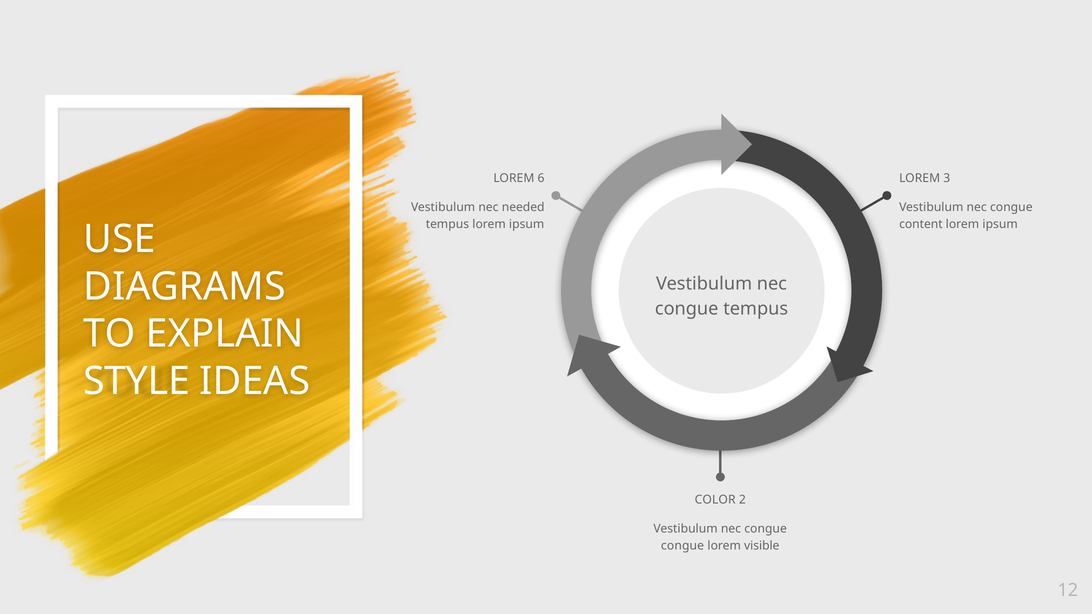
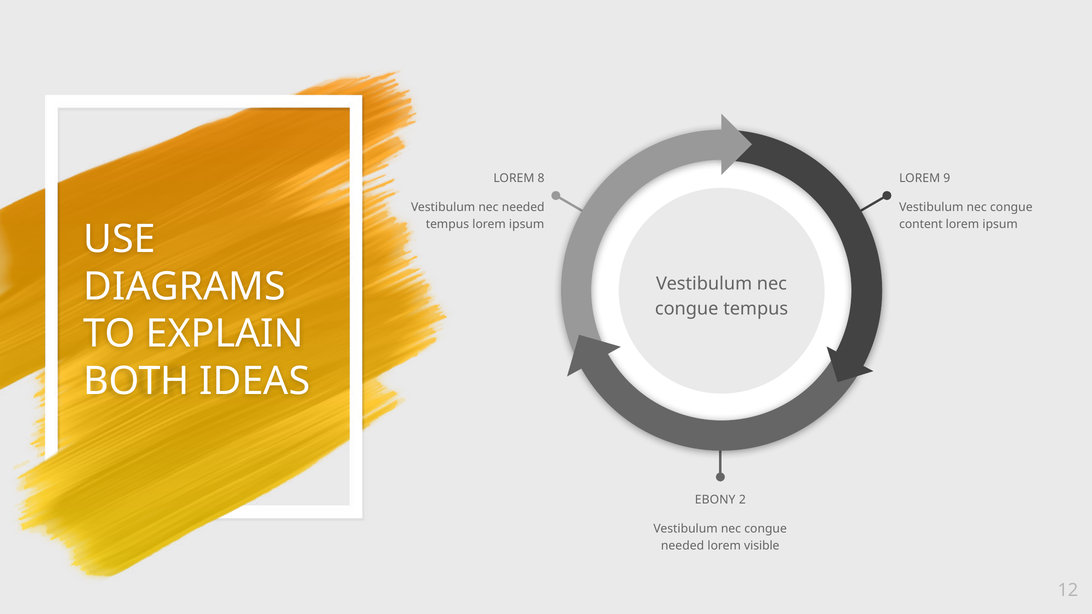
6: 6 -> 8 (541, 178)
3: 3 -> 9 (947, 178)
STYLE: STYLE -> BOTH (137, 381)
COLOR: COLOR -> EBONY (715, 500)
congue: congue -> needed (683, 546)
